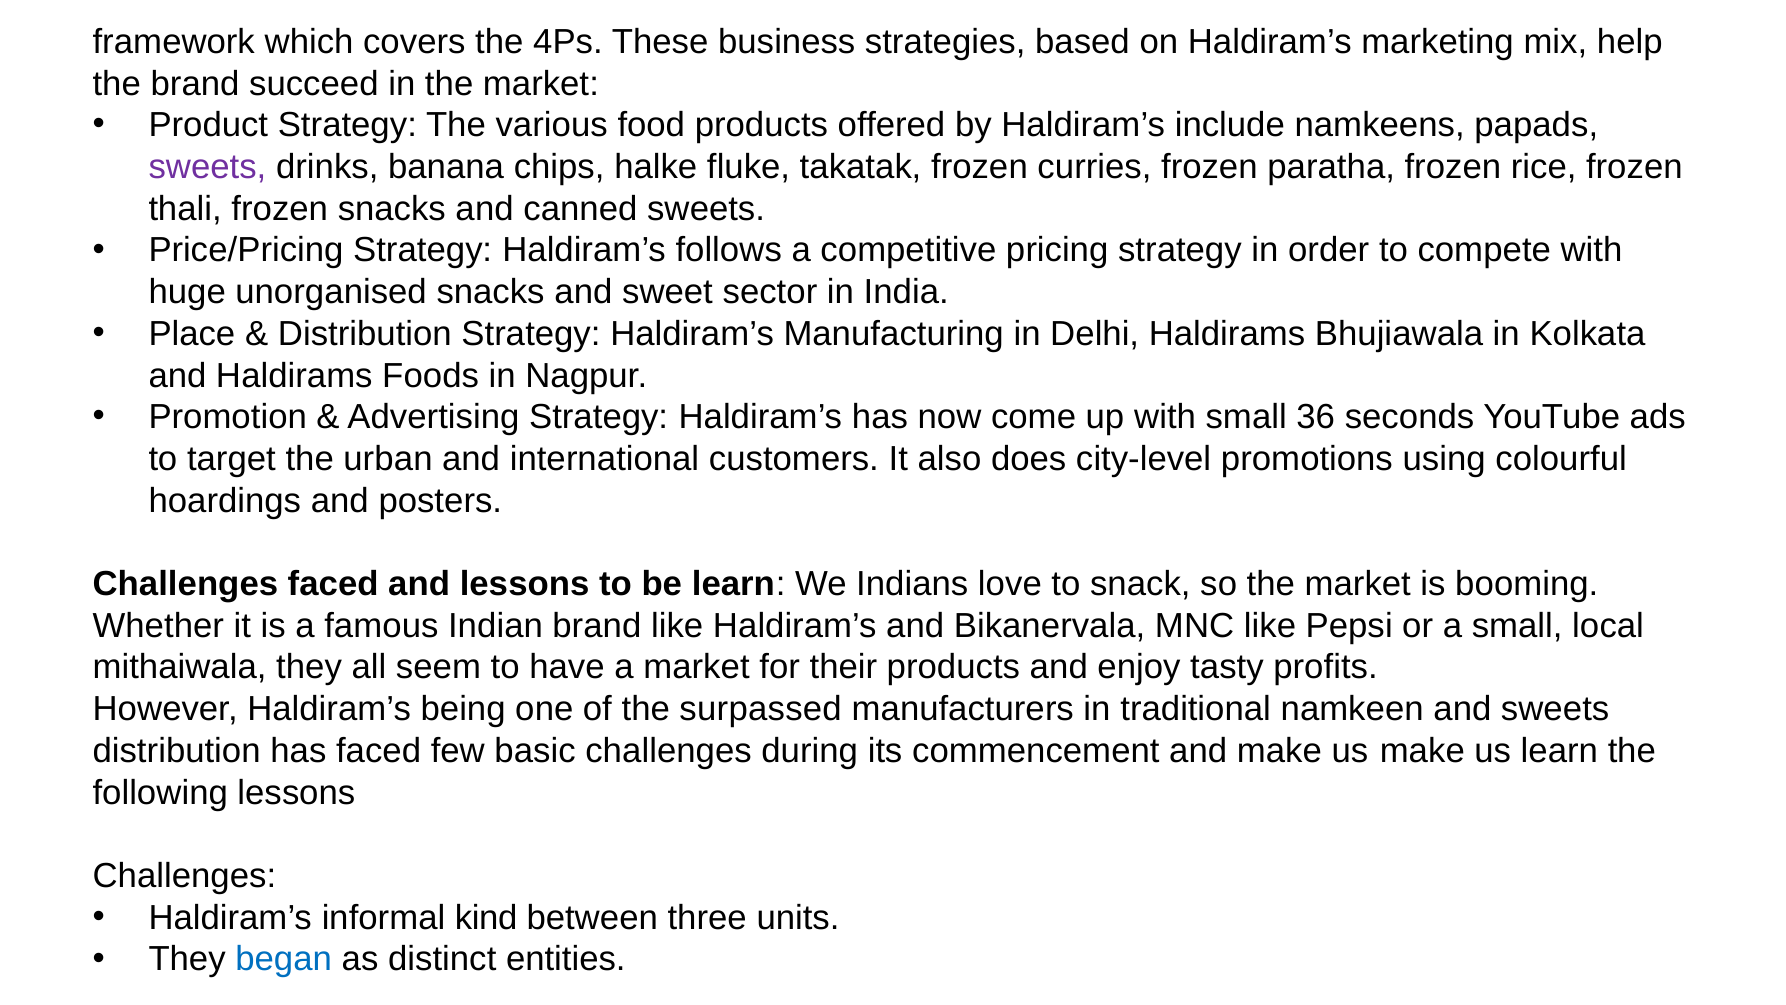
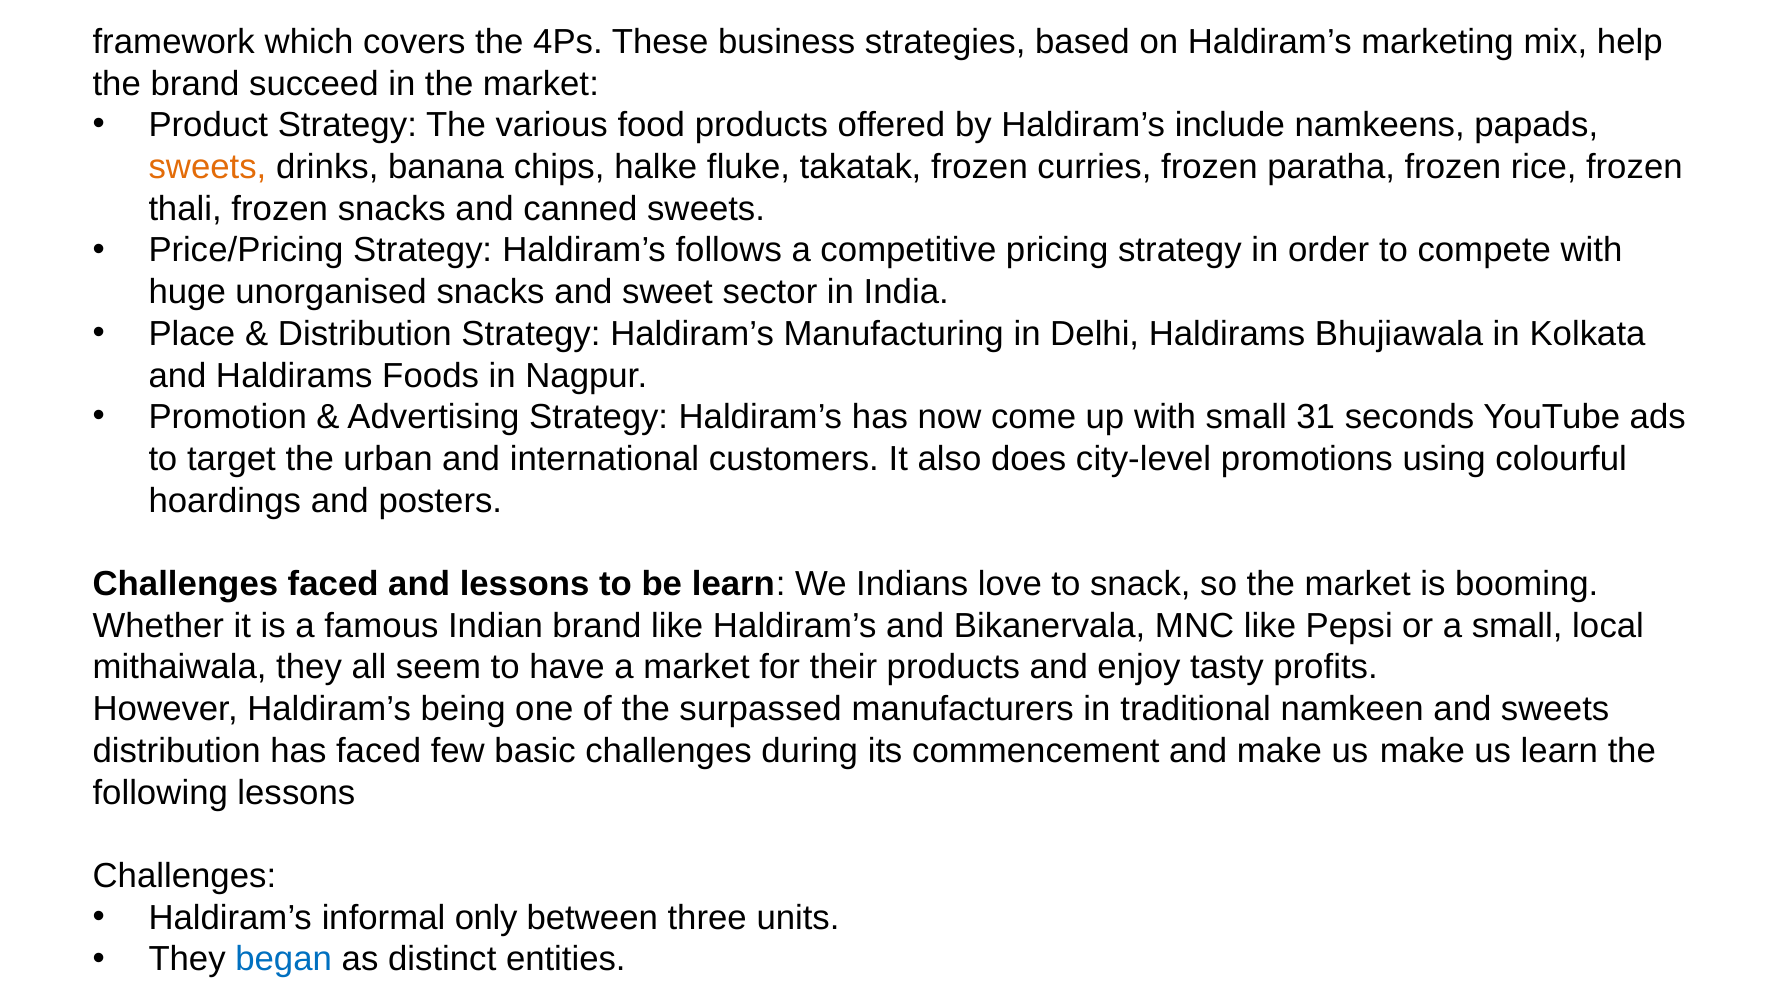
sweets colour: purple -> orange (207, 167)
36: 36 -> 31 (1316, 417)
kind: kind -> only (486, 917)
